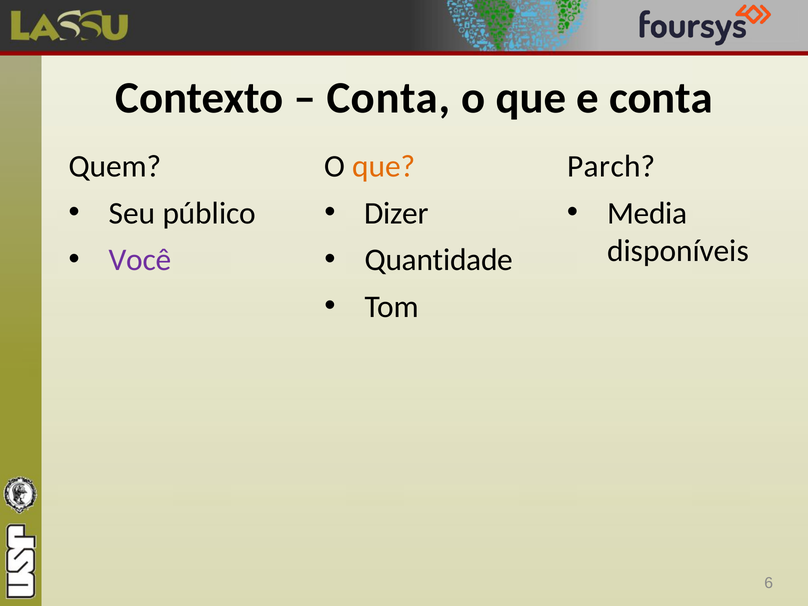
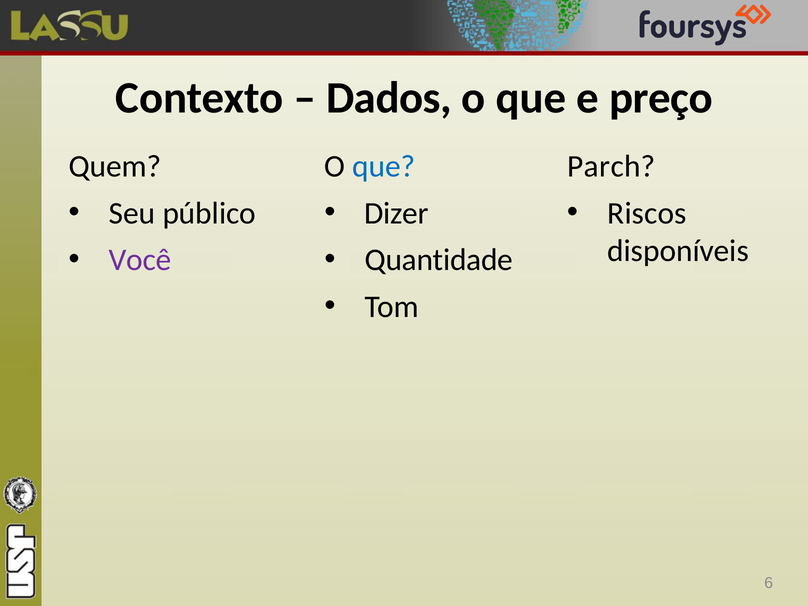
Conta: Conta -> Dados (389, 98)
e conta: conta -> preço (661, 98)
que colour: orange -> blue (384, 167)
Media: Media -> Riscos (647, 213)
